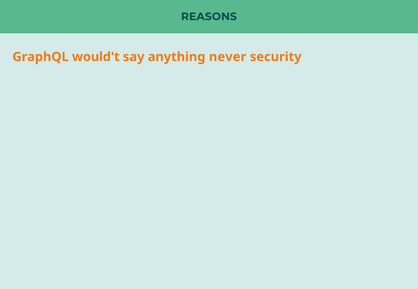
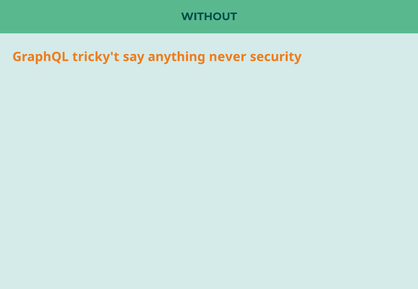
REASONS: REASONS -> WITHOUT (209, 17)
would't: would't -> tricky't (96, 57)
